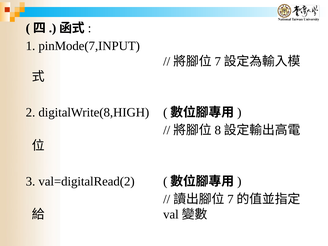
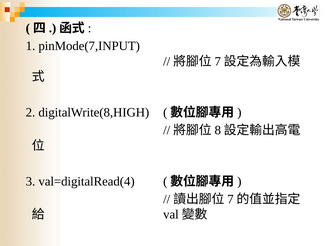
val=digitalRead(2: val=digitalRead(2 -> val=digitalRead(4 (87, 181)
